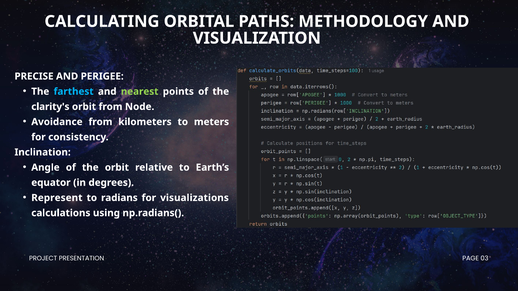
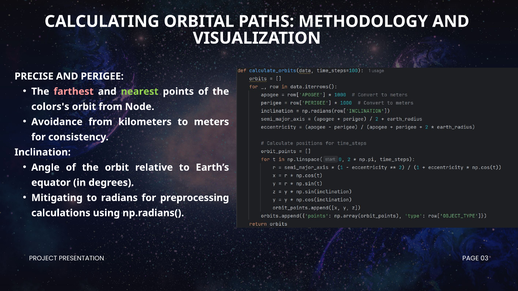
farthest colour: light blue -> pink (74, 92)
clarity's: clarity's -> colors's (50, 107)
Represent: Represent -> Mitigating (57, 198)
visualizations: visualizations -> preprocessing (195, 198)
